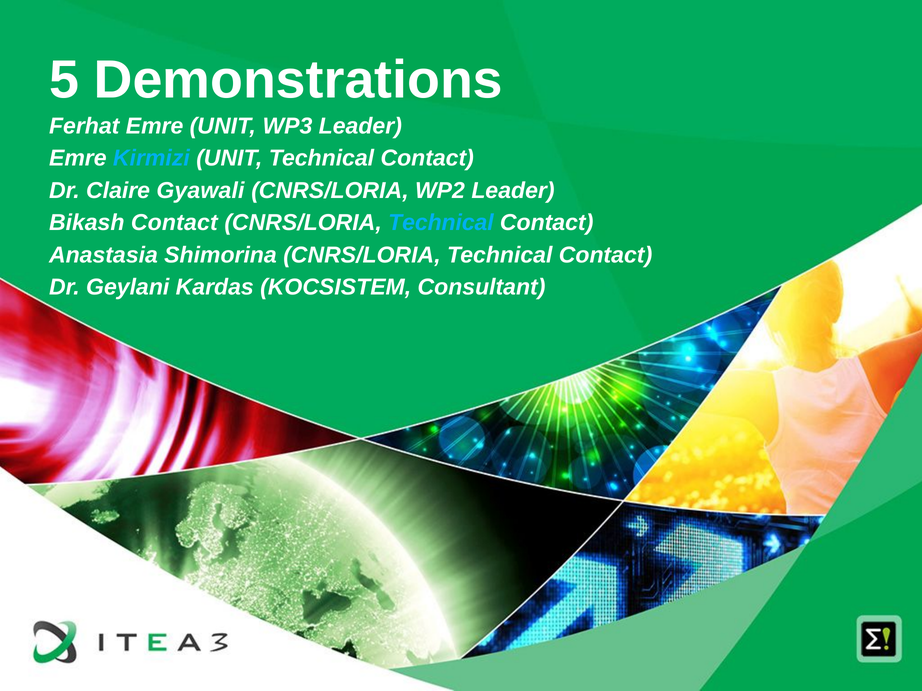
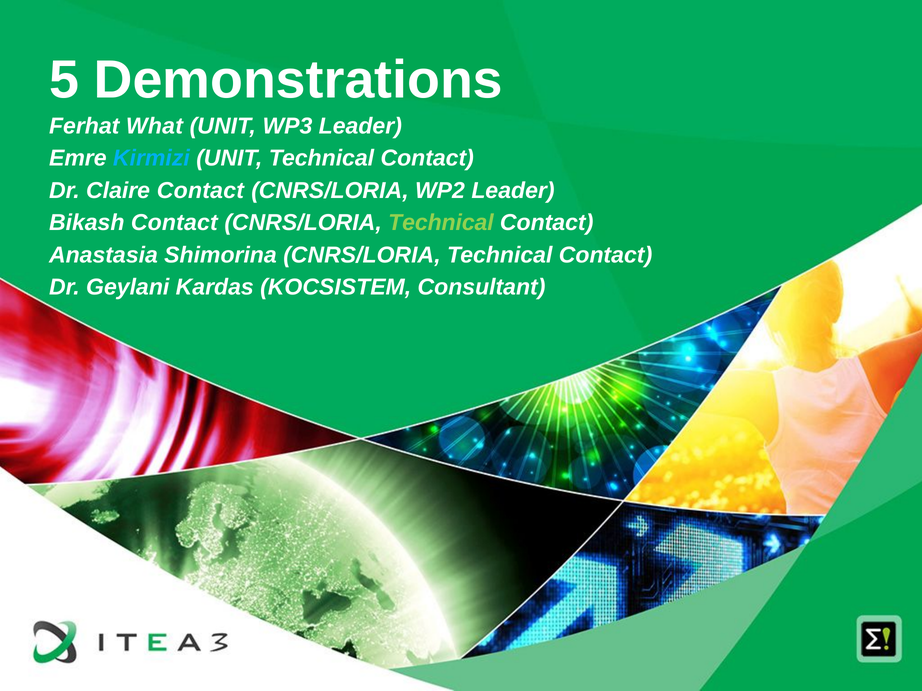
Ferhat Emre: Emre -> What (154, 126)
Claire Gyawali: Gyawali -> Contact (200, 191)
Technical colour: light blue -> light green (441, 223)
